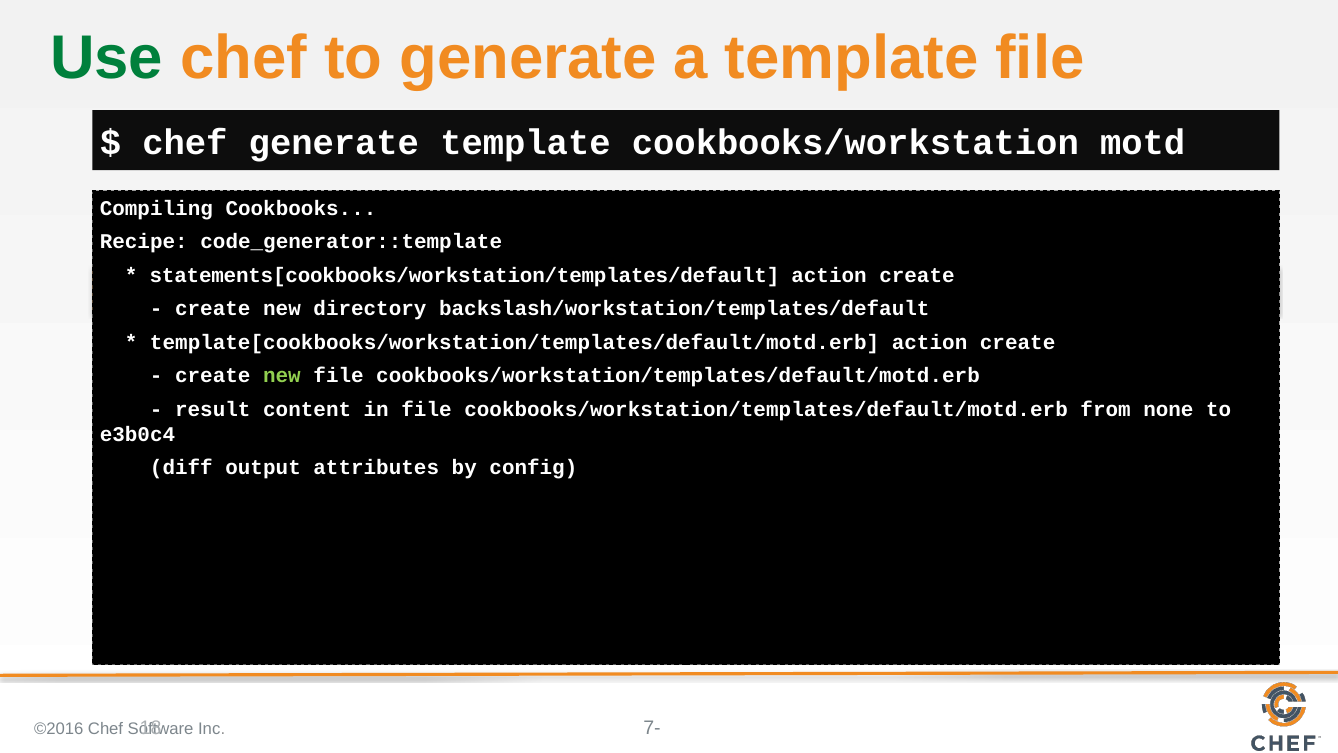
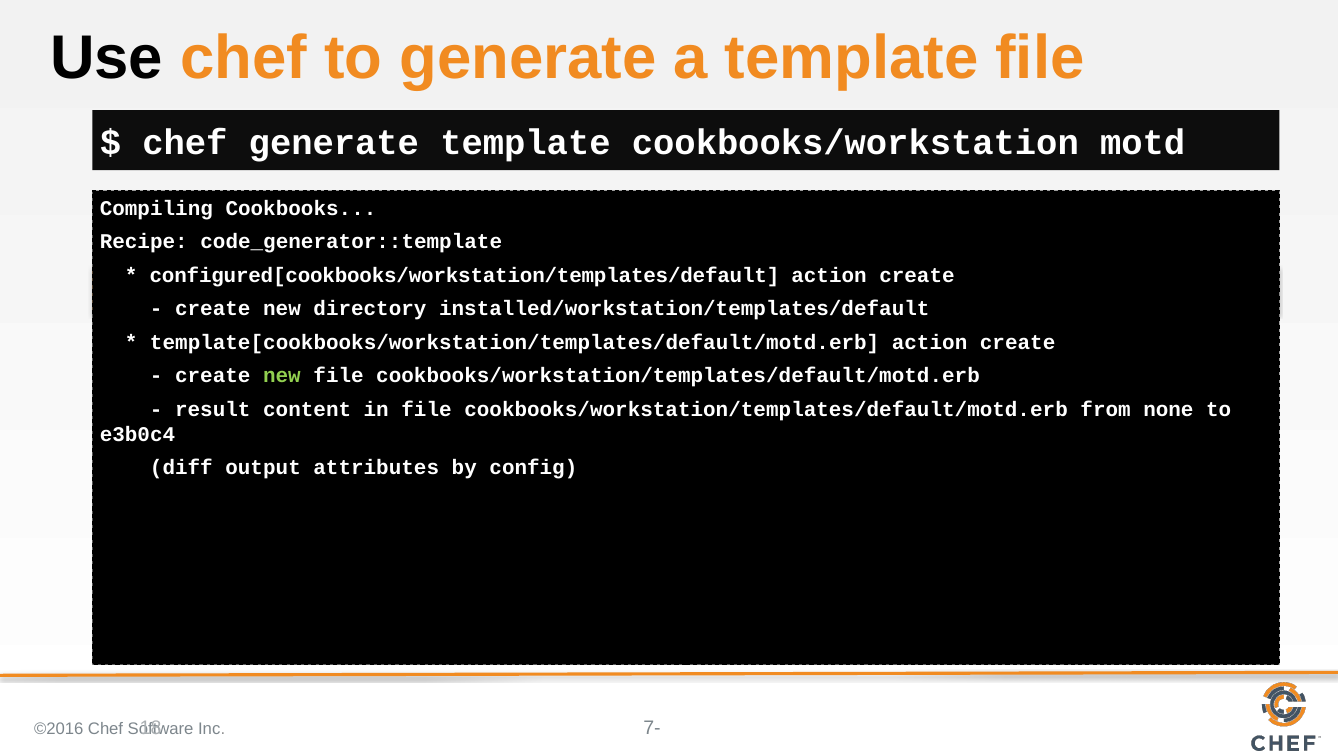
Use colour: green -> black (107, 58)
statements[cookbooks/workstation/templates/default: statements[cookbooks/workstation/templates/default -> configured[cookbooks/workstation/templates/default (464, 275)
backslash/workstation/templates/default: backslash/workstation/templates/default -> installed/workstation/templates/default (684, 309)
